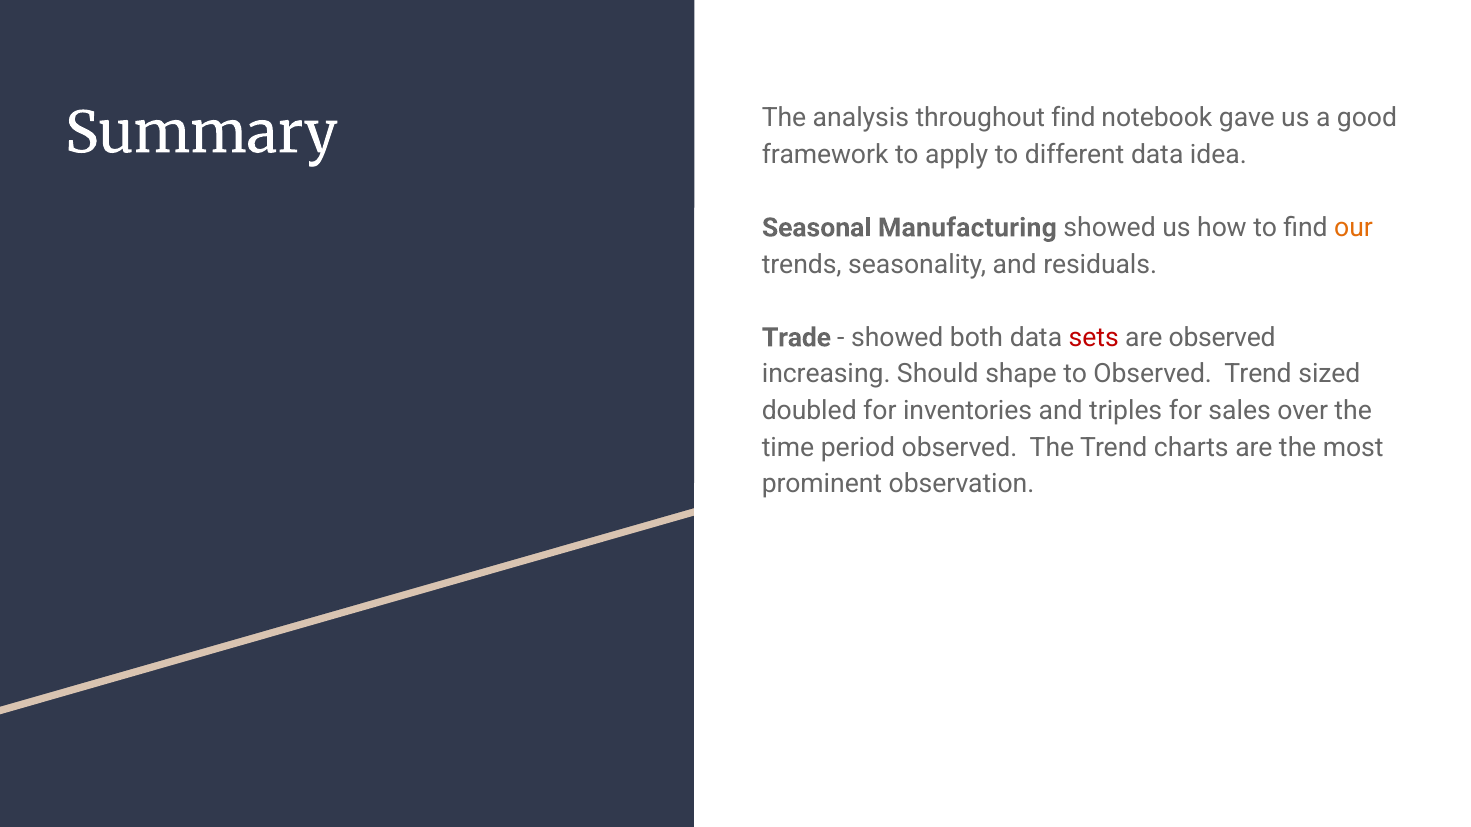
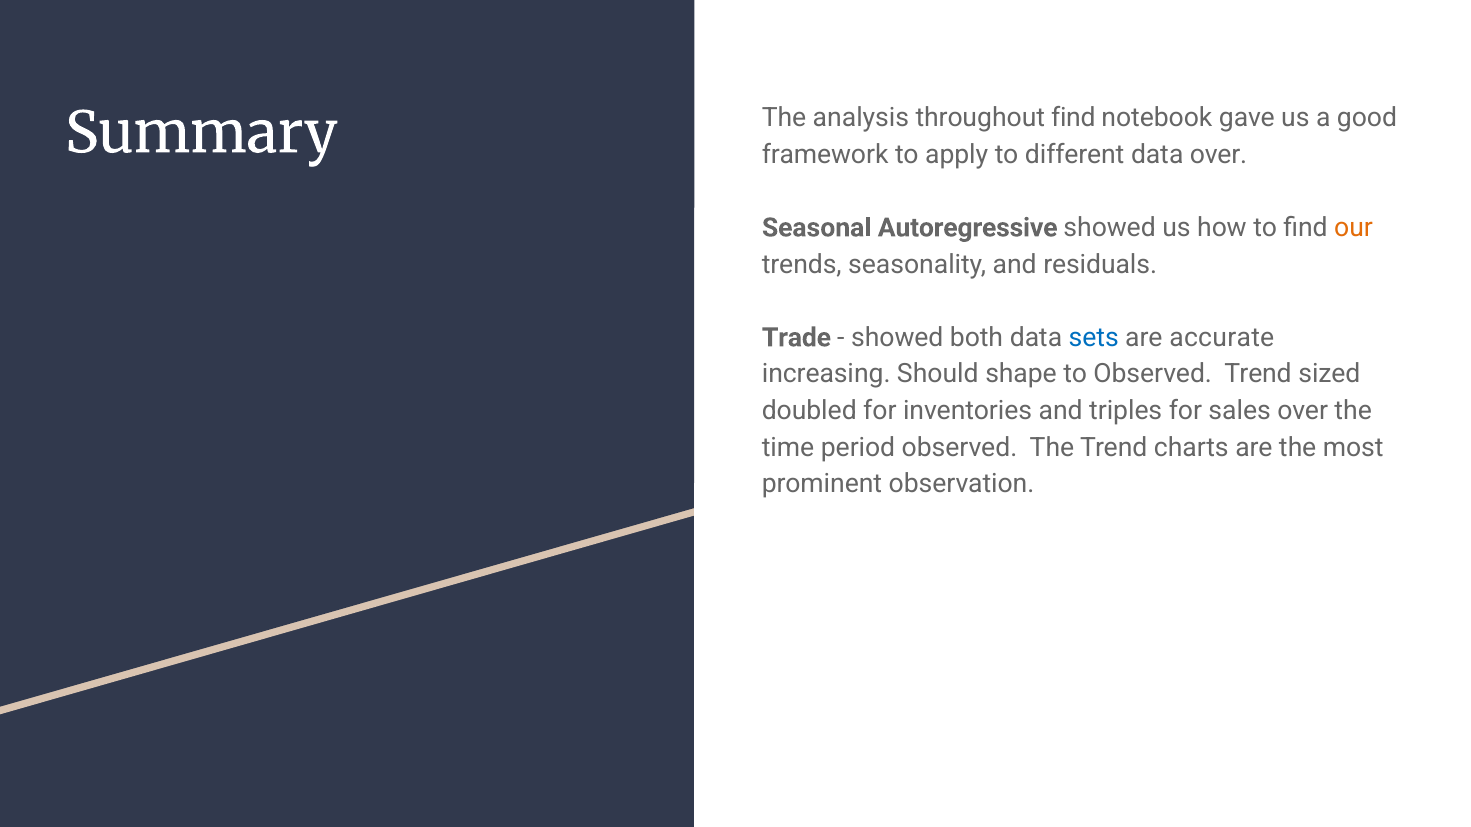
data idea: idea -> over (1218, 154)
Manufacturing: Manufacturing -> Autoregressive (968, 228)
sets colour: red -> blue (1094, 338)
are observed: observed -> accurate (1222, 338)
